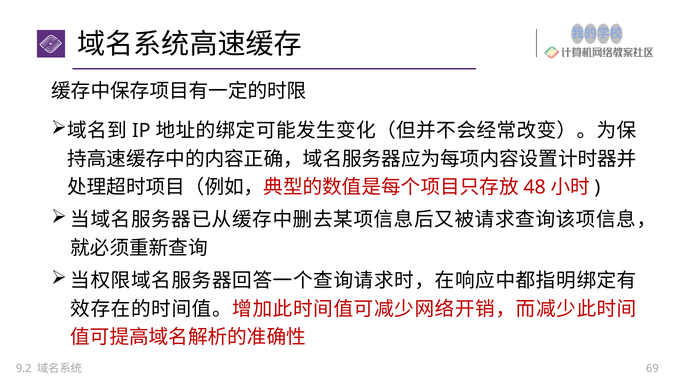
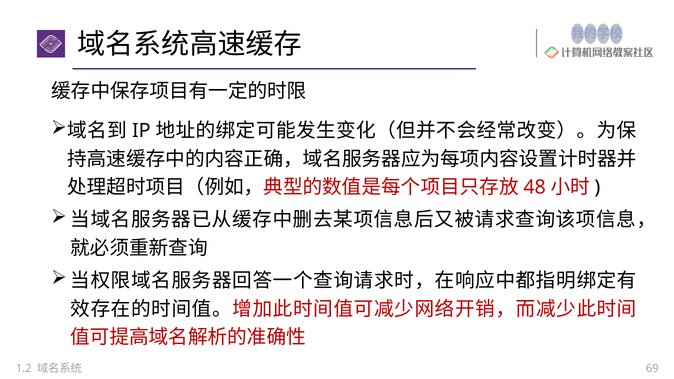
9.2: 9.2 -> 1.2 (24, 369)
